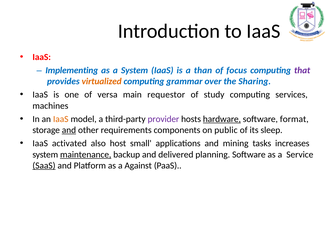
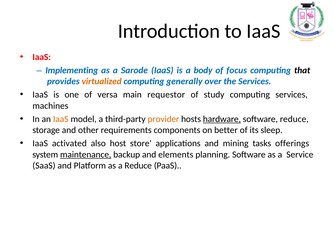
a System: System -> Sarode (134, 71)
than: than -> body (203, 71)
that colour: purple -> black (302, 71)
grammar: grammar -> generally (184, 82)
the Sharing: Sharing -> Services (255, 82)
provider colour: purple -> orange (163, 119)
software format: format -> reduce (294, 119)
and underline: present -> none (69, 131)
public: public -> better (226, 131)
small: small -> store (141, 144)
increases: increases -> offerings (292, 144)
delivered: delivered -> elements (176, 155)
SaaS underline: present -> none (44, 166)
a Against: Against -> Reduce (138, 166)
